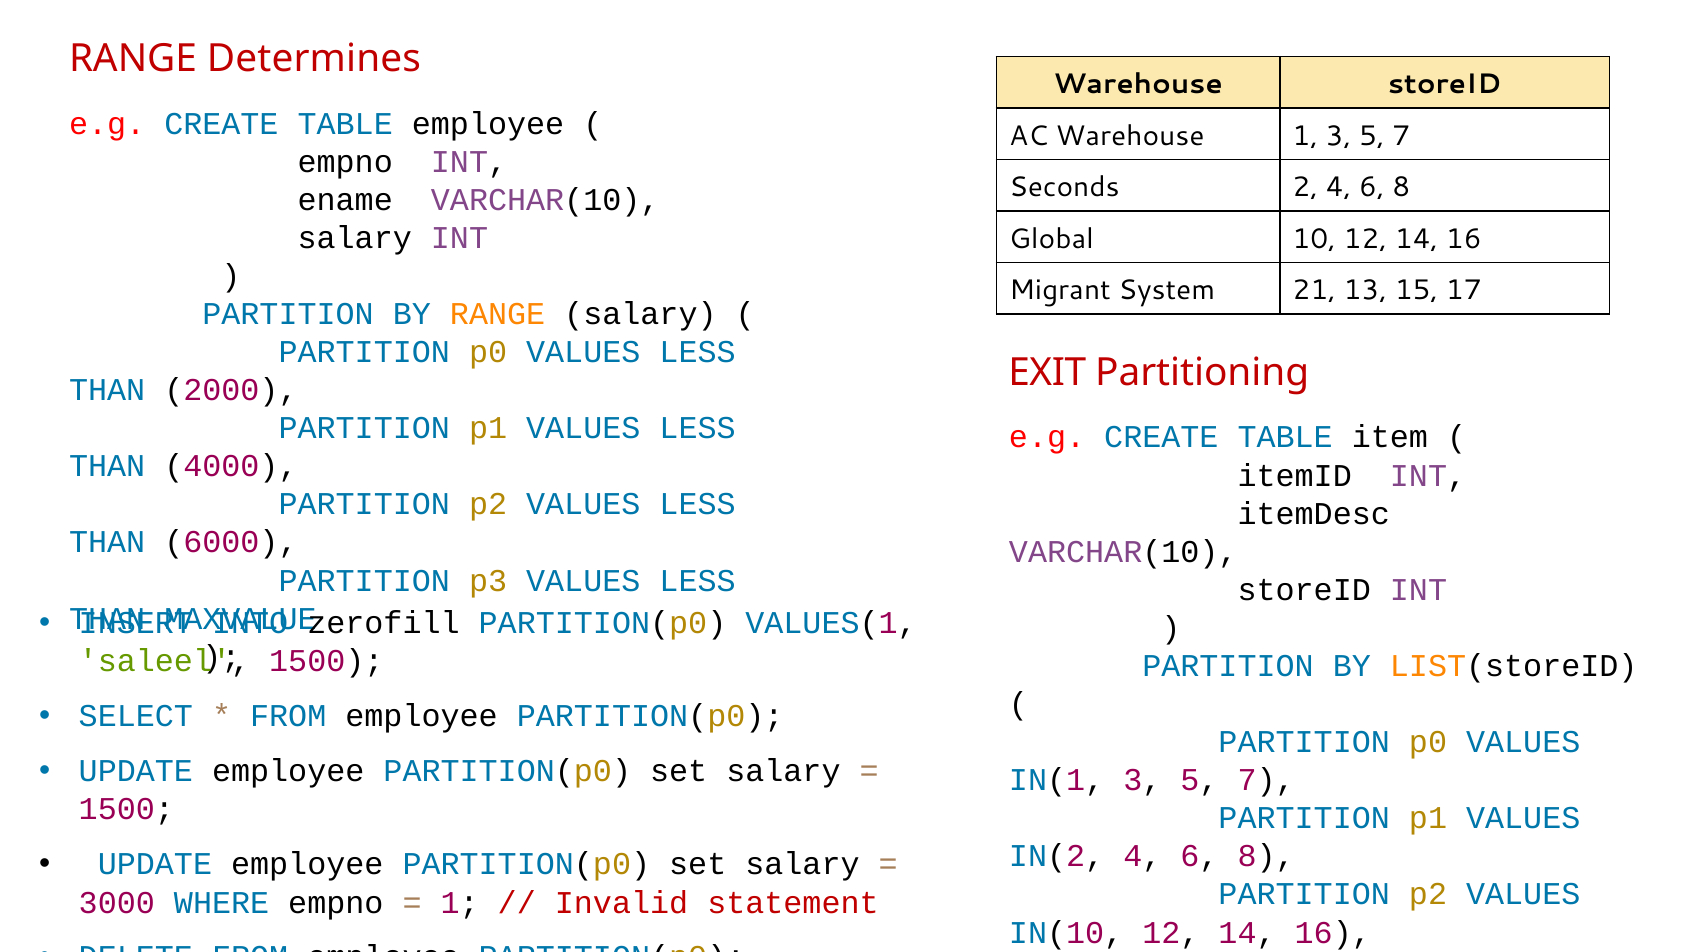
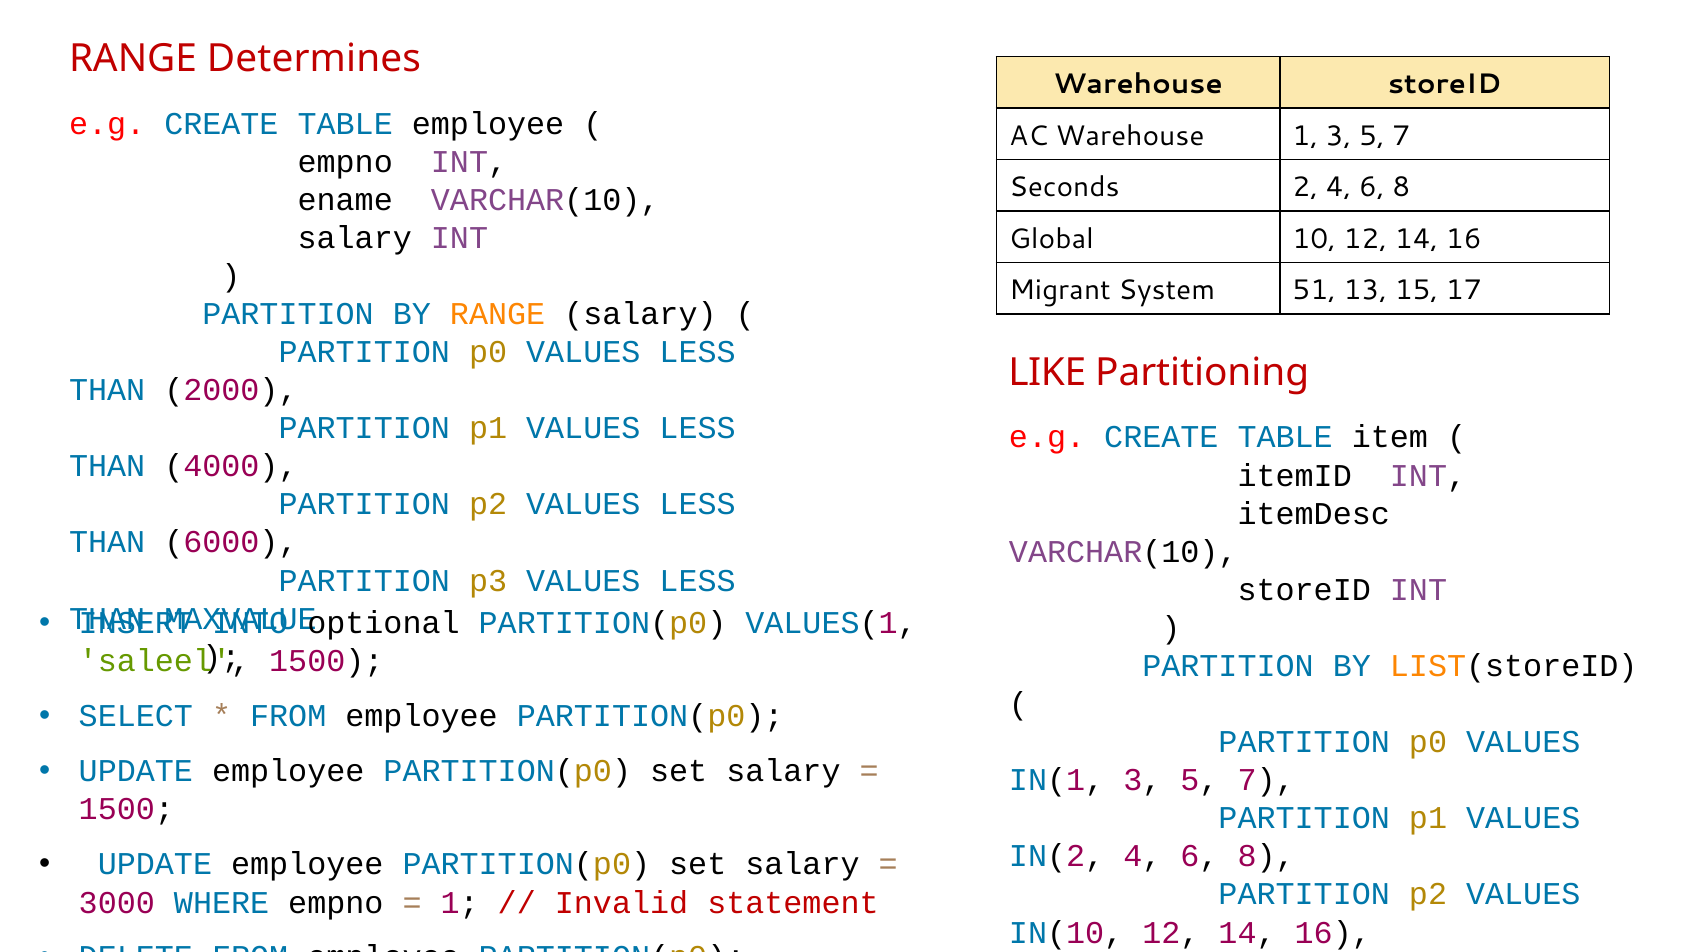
21: 21 -> 51 (1314, 290)
EXIT: EXIT -> LIKE (1047, 372)
zerofill: zerofill -> optional (383, 624)
